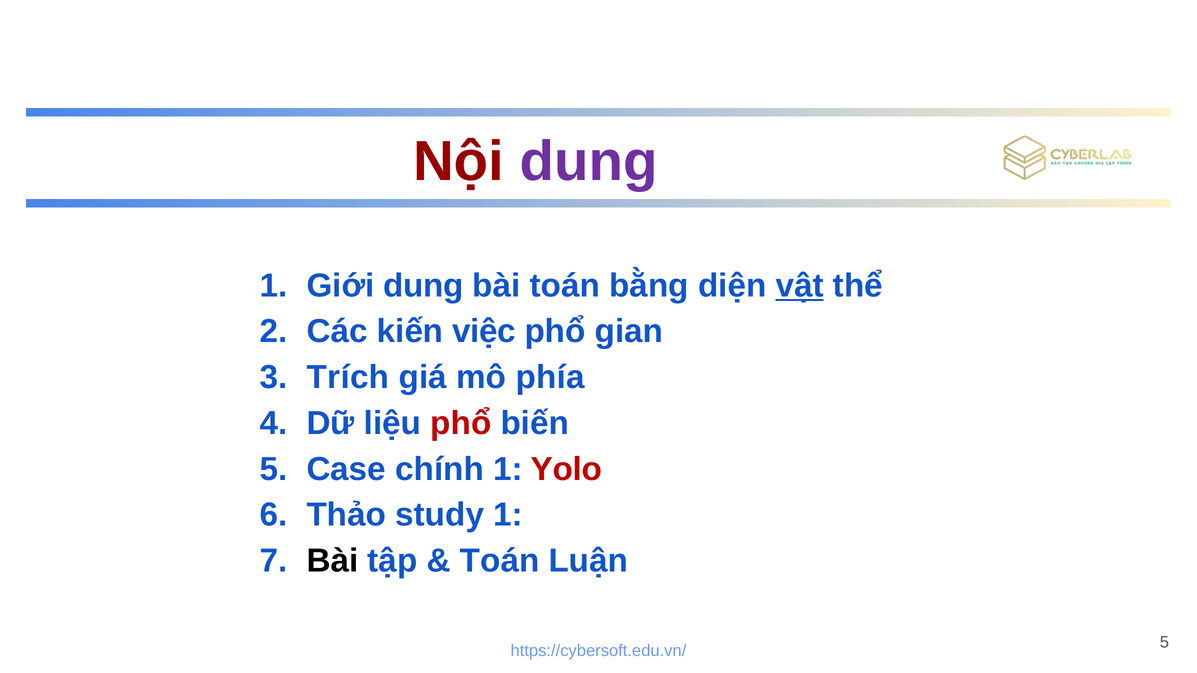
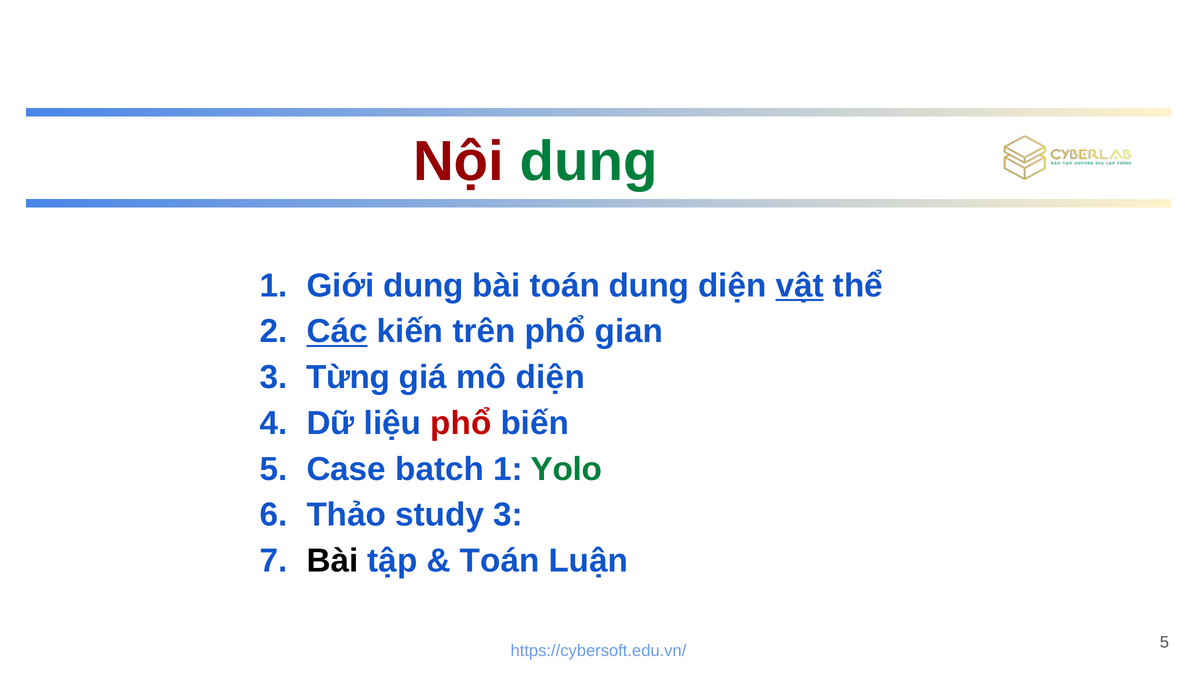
dung colour: purple -> green (589, 162)
toán bằng: bằng -> dung (649, 286)
Các underline: none -> present (337, 332)
việc: việc -> trên (484, 332)
Trích: Trích -> Từng (348, 378)
mô phía: phía -> diện (550, 378)
chính: chính -> batch (440, 469)
Yolo colour: red -> green (566, 469)
study 1: 1 -> 3 (508, 515)
